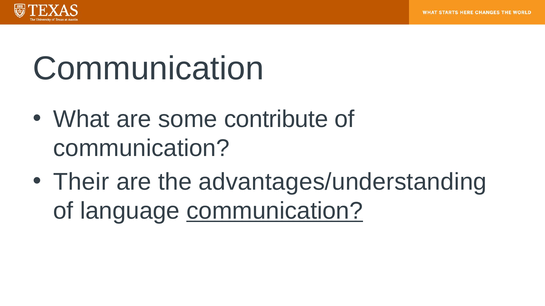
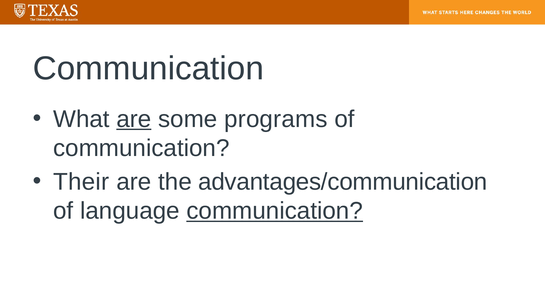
are underline: none -> present (134, 119)
contribute: contribute -> programs (276, 119)
advantages/understanding: advantages/understanding -> advantages/communication (343, 182)
